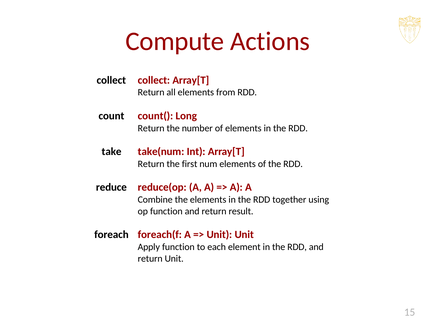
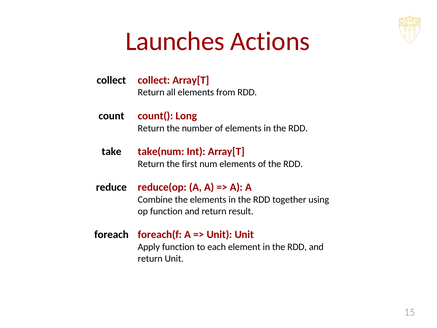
Compute: Compute -> Launches (175, 41)
